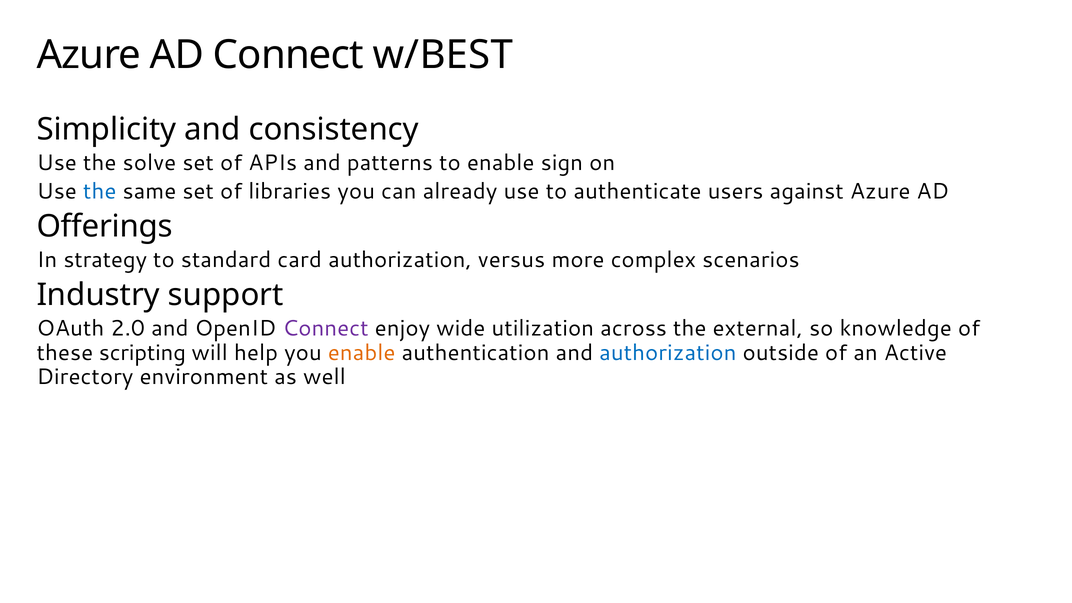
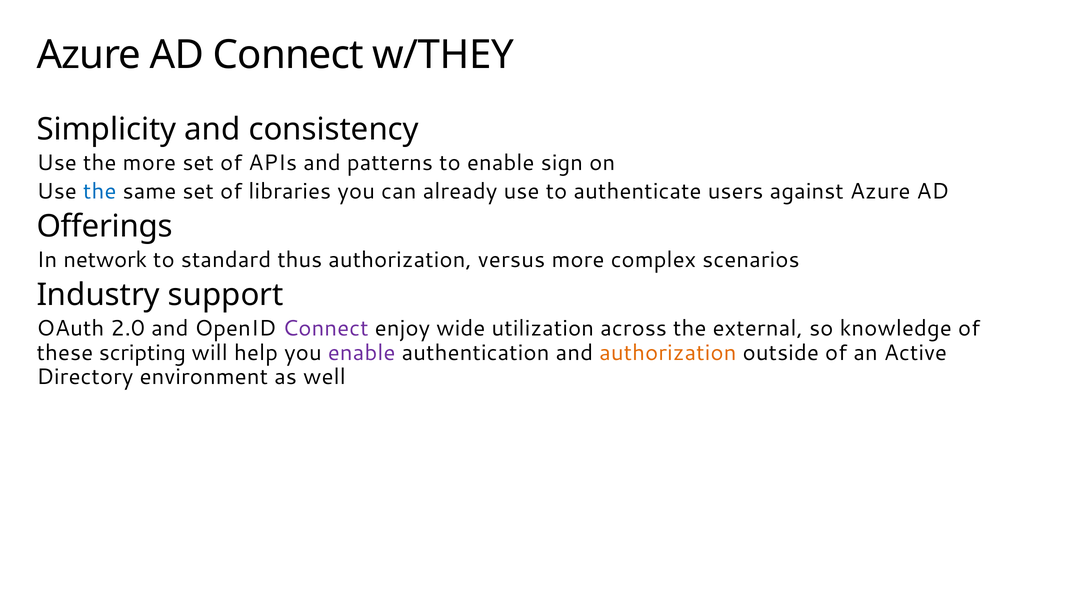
w/BEST: w/BEST -> w/THEY (443, 55)
the solve: solve -> more (149, 163)
strategy: strategy -> network (105, 260)
card: card -> thus (300, 260)
enable colour: orange -> purple (362, 353)
authorization colour: blue -> orange (668, 353)
